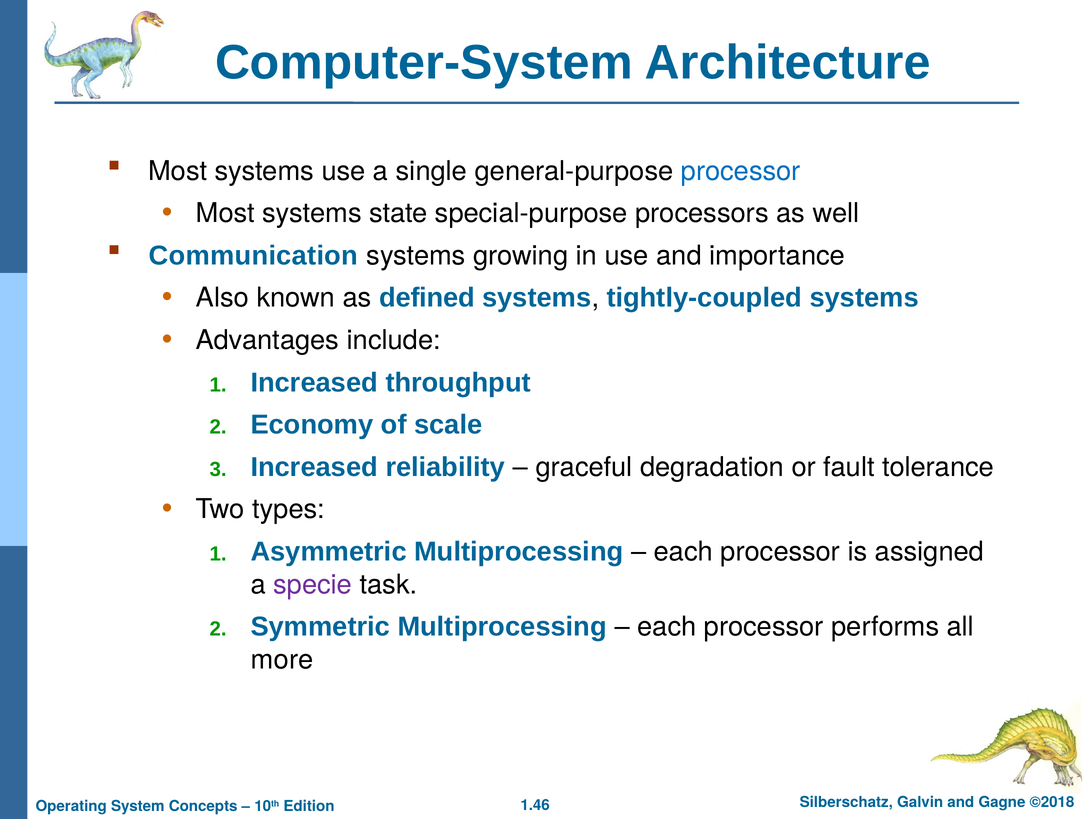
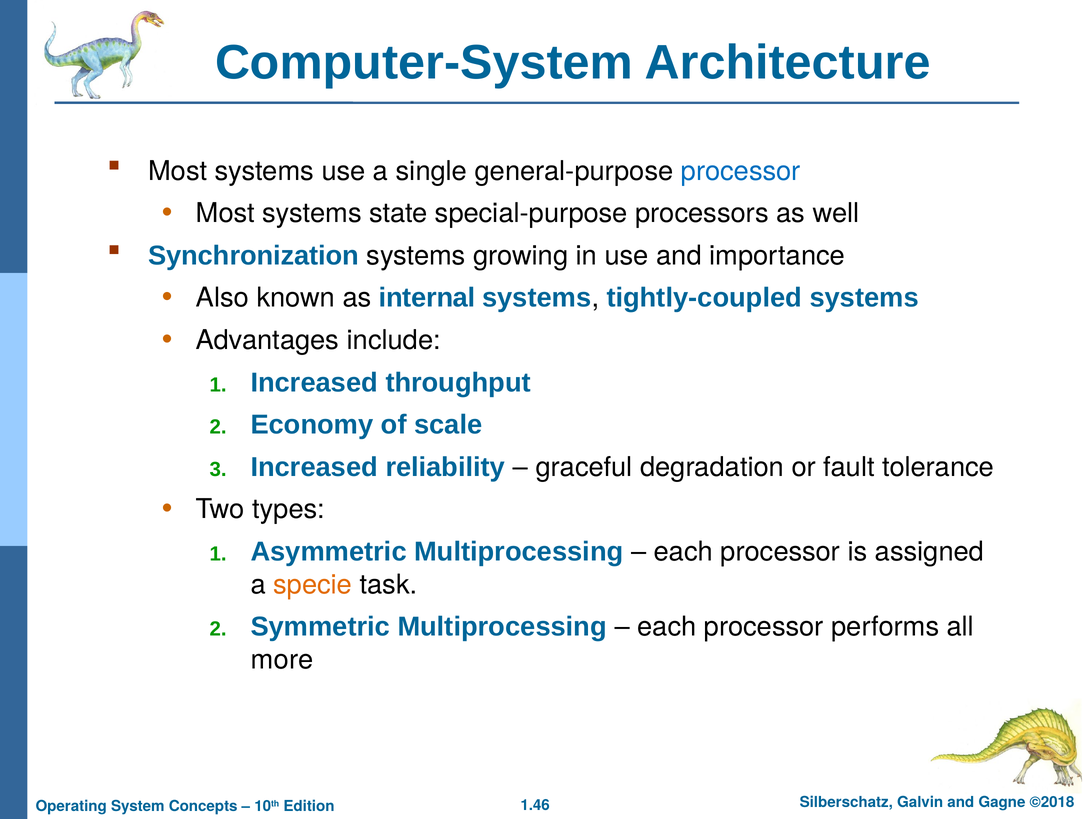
Communication: Communication -> Synchronization (254, 256)
defined: defined -> internal (427, 298)
specie colour: purple -> orange (313, 585)
